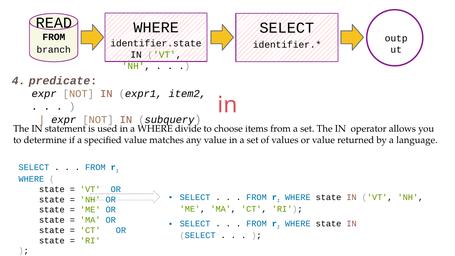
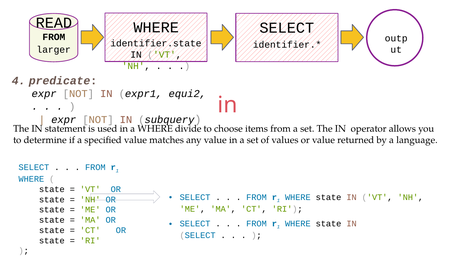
branch: branch -> larger (54, 50)
item2: item2 -> equi2 (187, 94)
